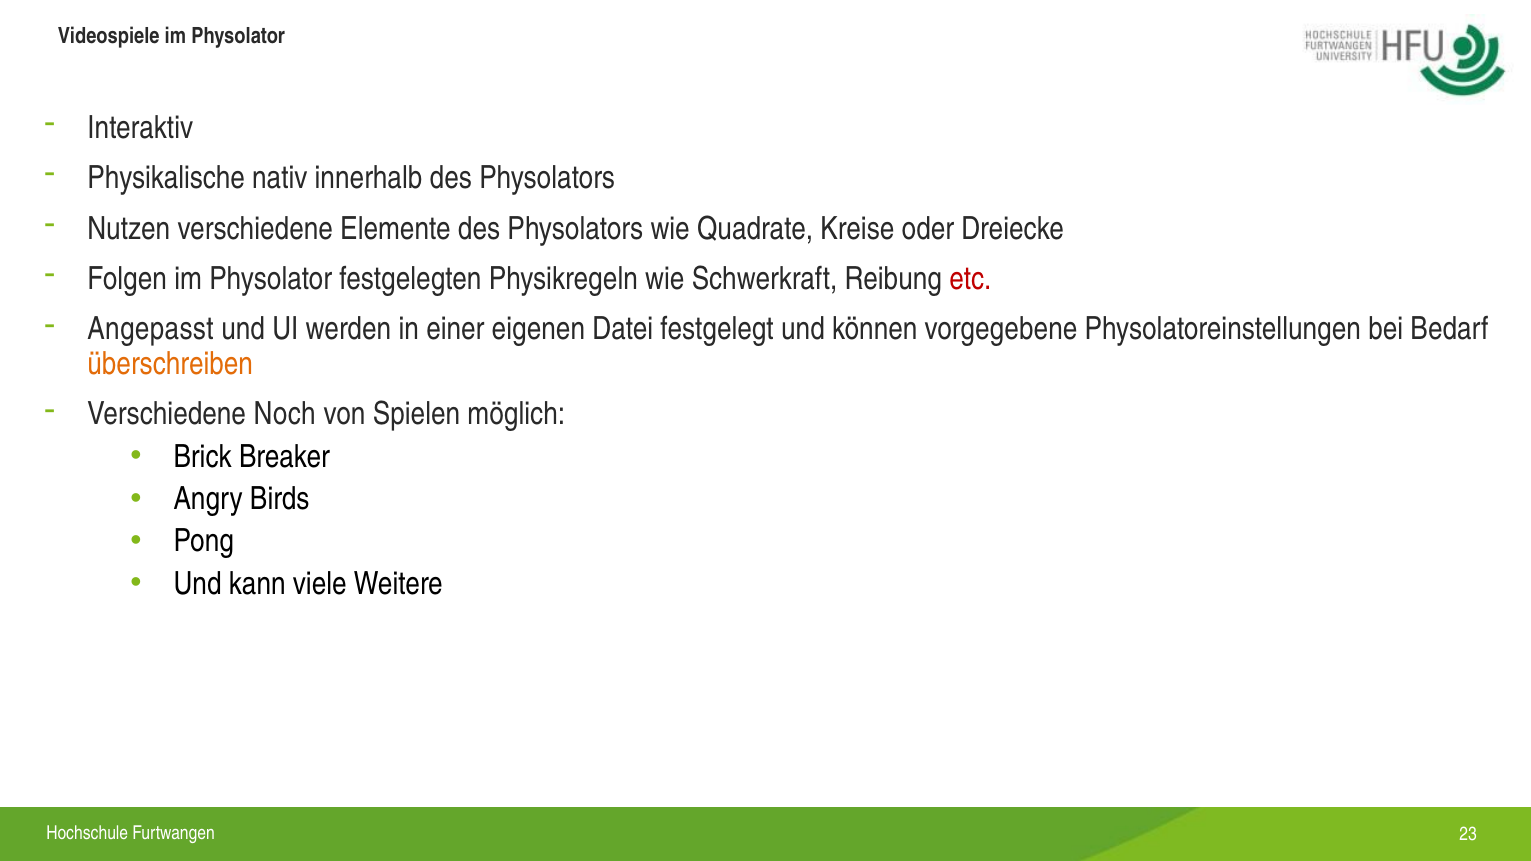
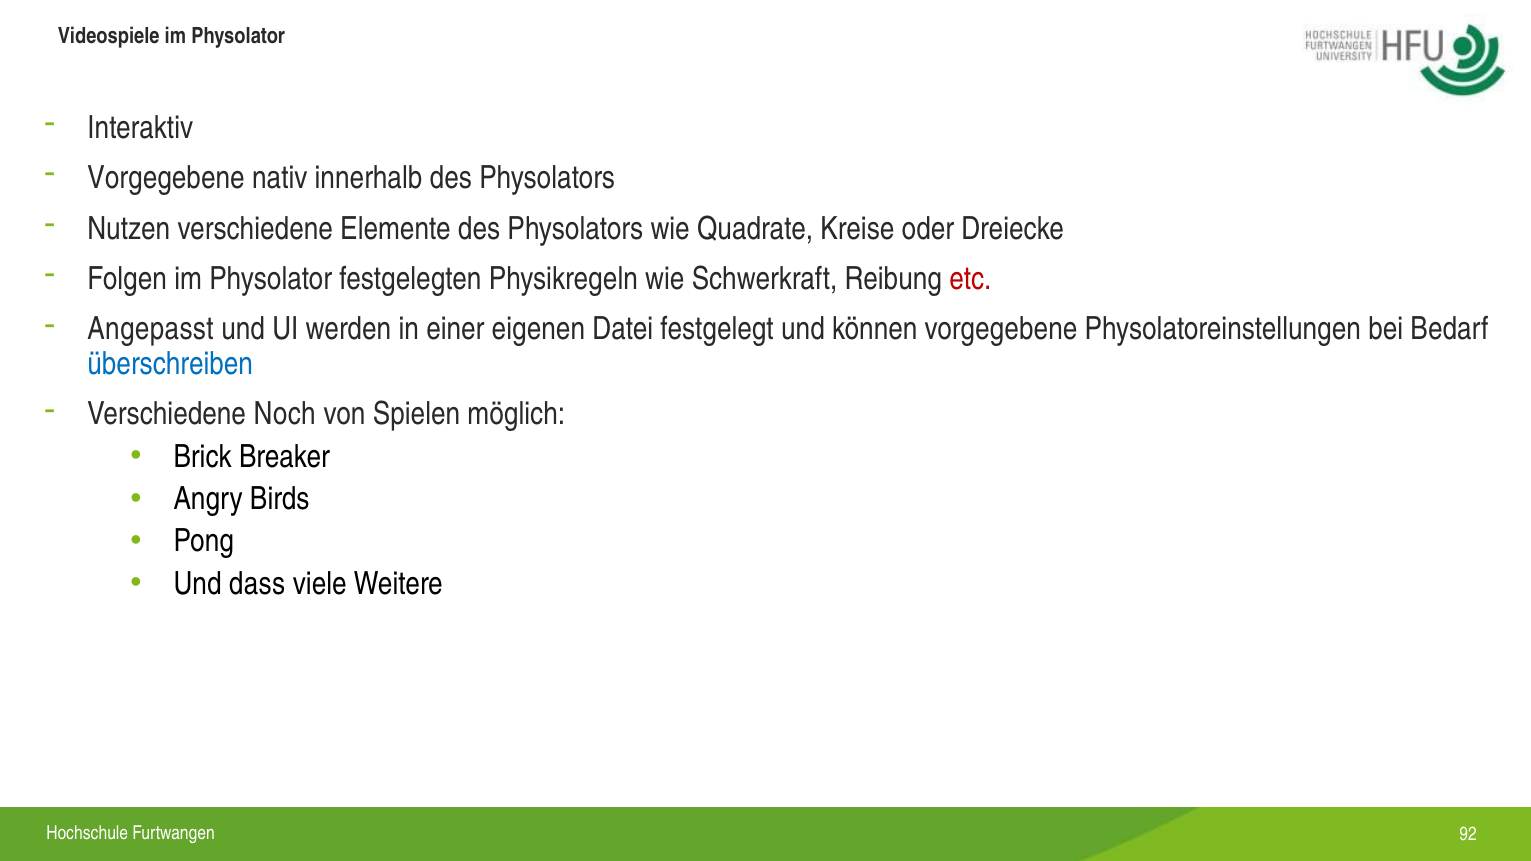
Physikalische: Physikalische -> Vorgegebene (166, 178)
überschreiben colour: orange -> blue (170, 364)
kann: kann -> dass (257, 584)
23: 23 -> 92 (1468, 834)
